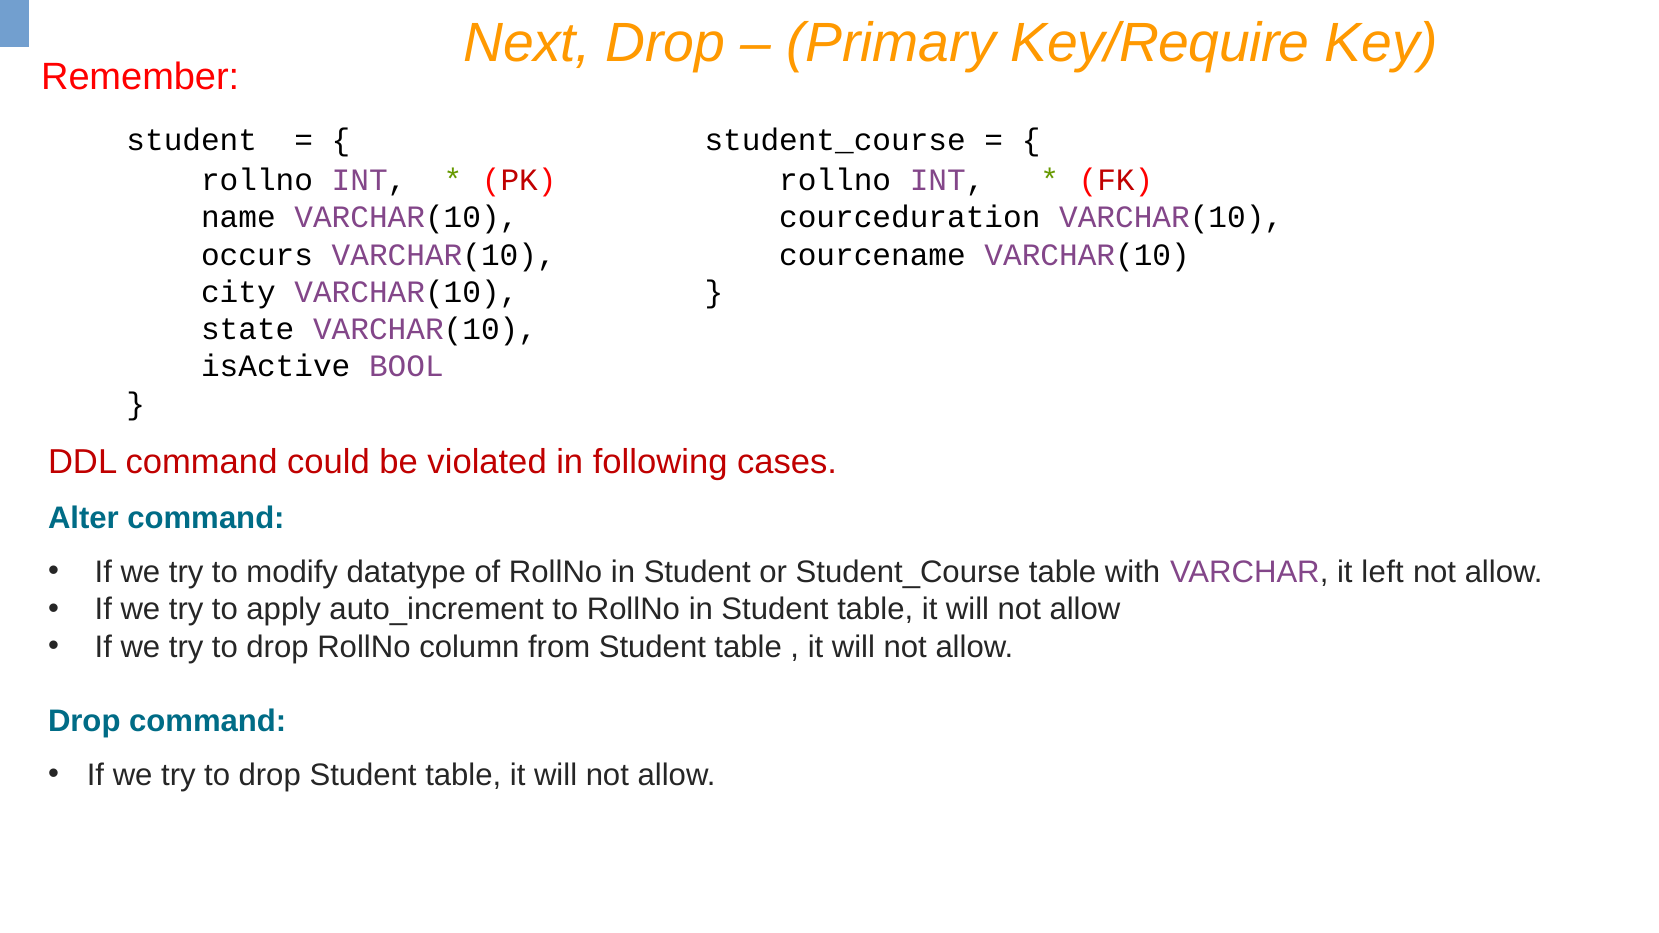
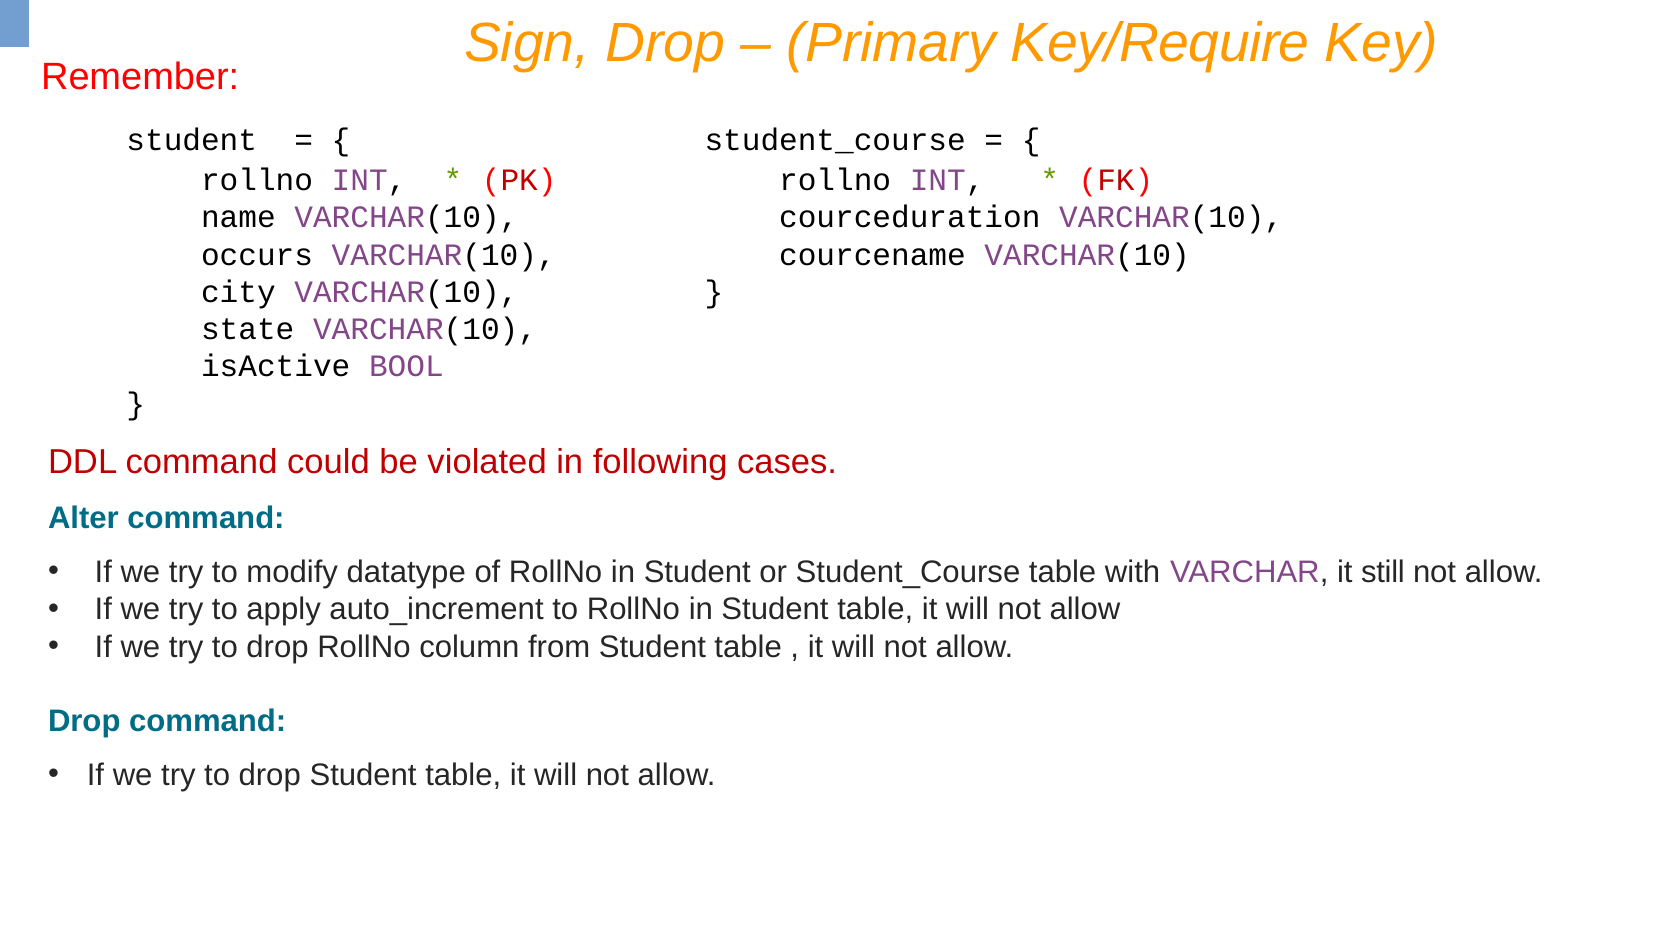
Next: Next -> Sign (527, 43)
left: left -> still (1383, 572)
